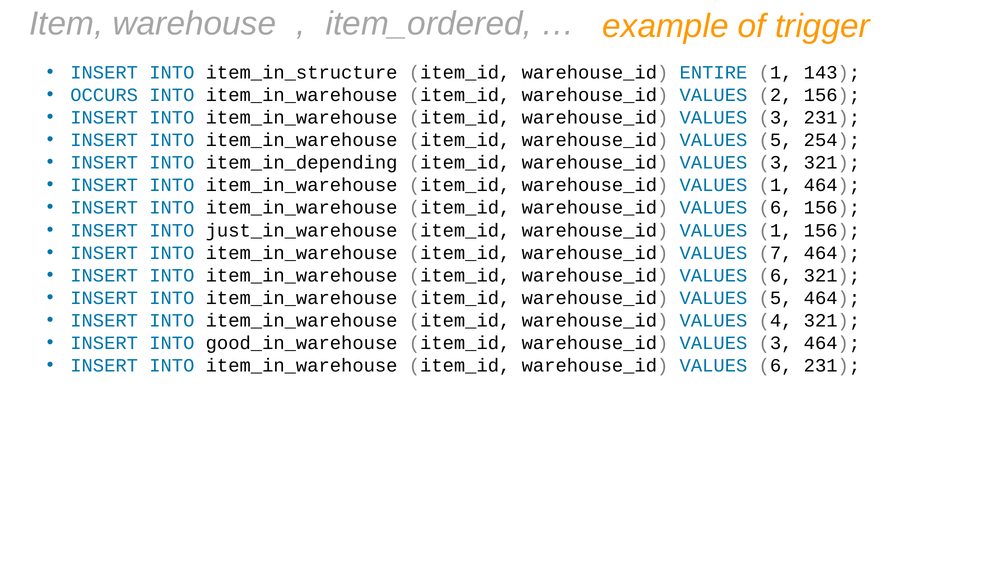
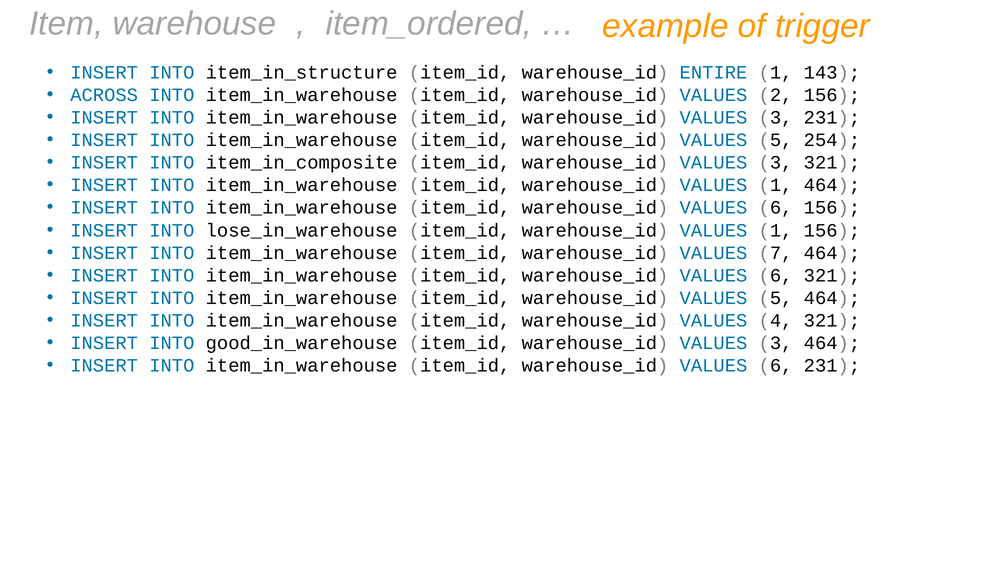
OCCURS: OCCURS -> ACROSS (104, 95)
item_in_depending: item_in_depending -> item_in_composite (302, 163)
just_in_warehouse: just_in_warehouse -> lose_in_warehouse (302, 230)
